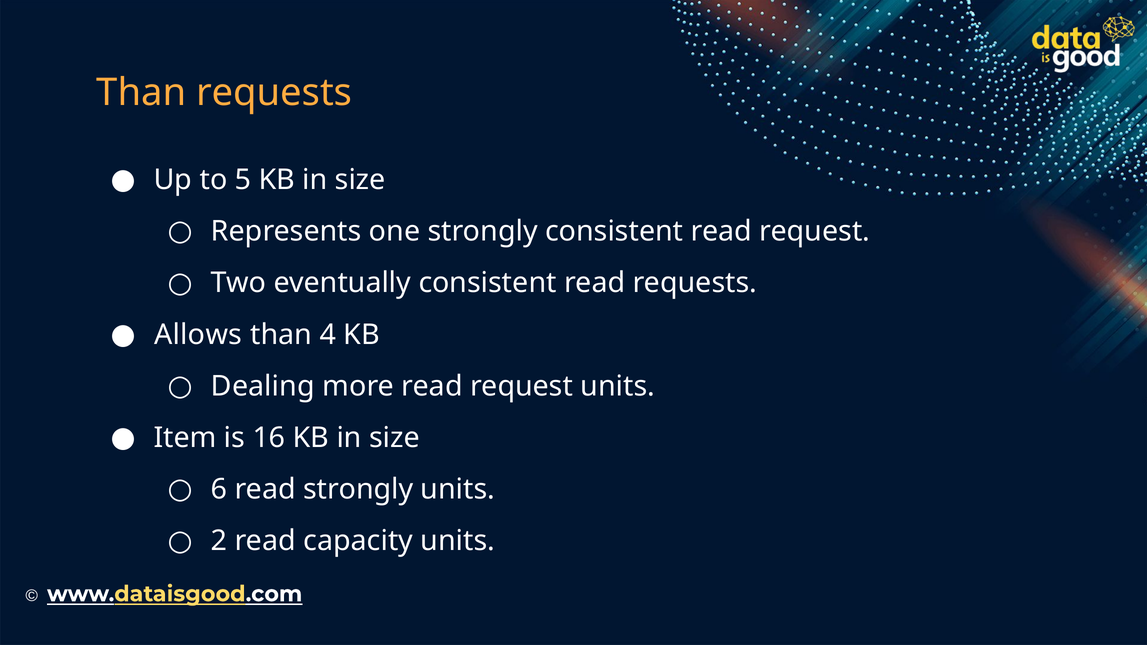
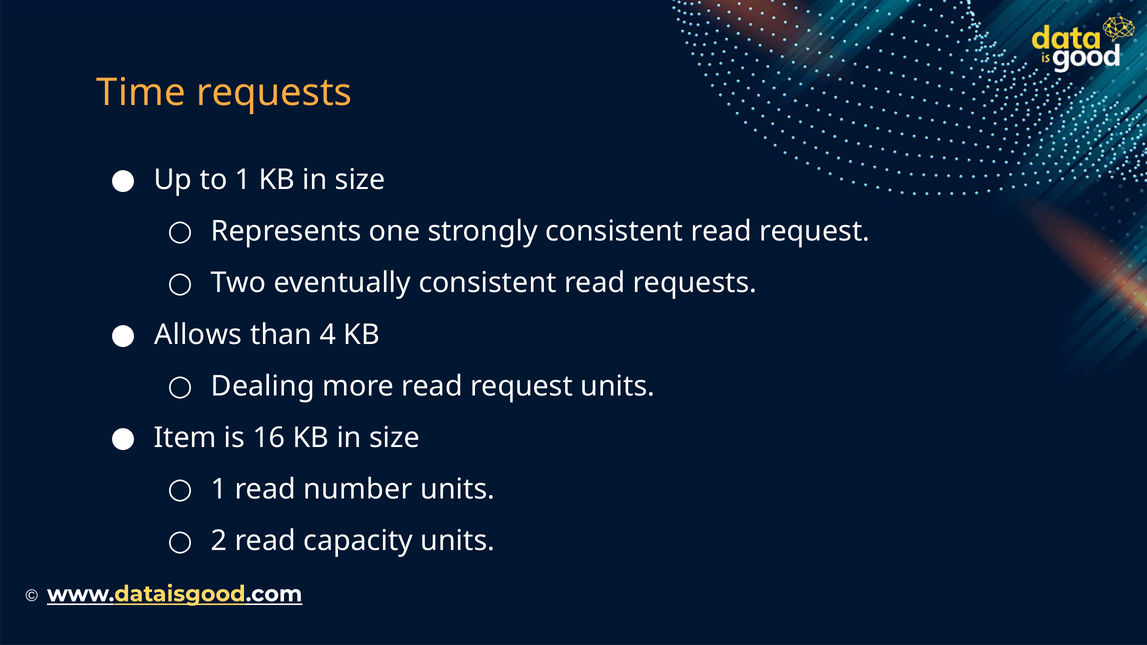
Than: Than -> Time (141, 93)
to 5: 5 -> 1 (243, 180)
6: 6 -> 1 (219, 490)
read strongly: strongly -> number (358, 490)
